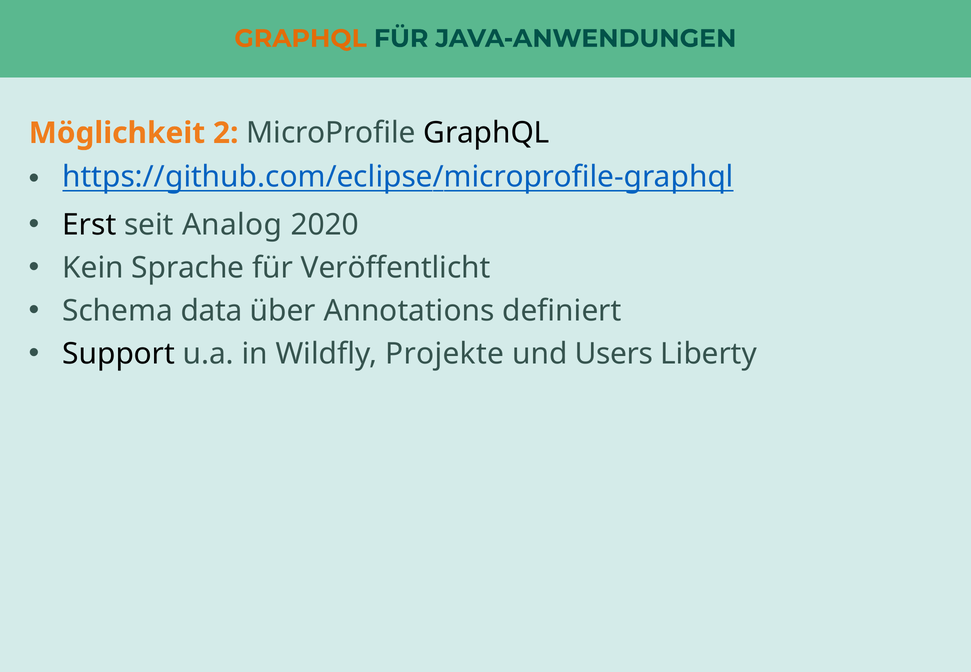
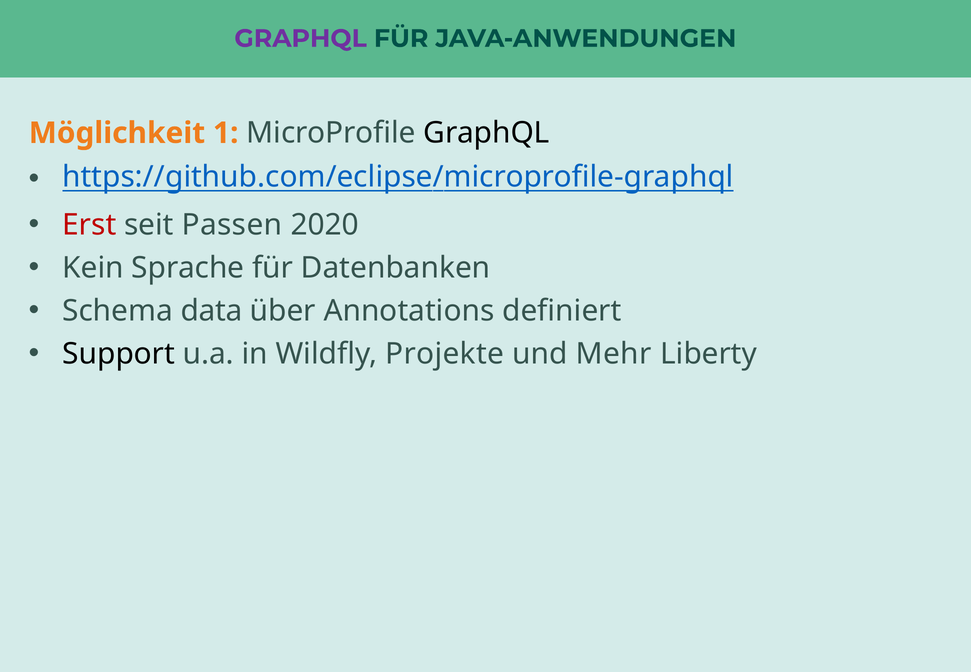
GRAPHQL colour: orange -> purple (301, 39)
2: 2 -> 1 (226, 133)
Erst colour: black -> red (89, 225)
Analog: Analog -> Passen (232, 225)
Veröffentlicht: Veröffentlicht -> Datenbanken (396, 268)
Users: Users -> Mehr (614, 354)
